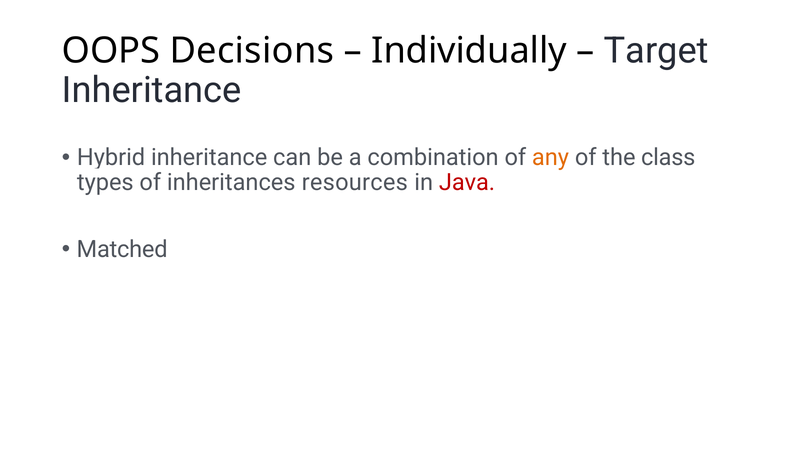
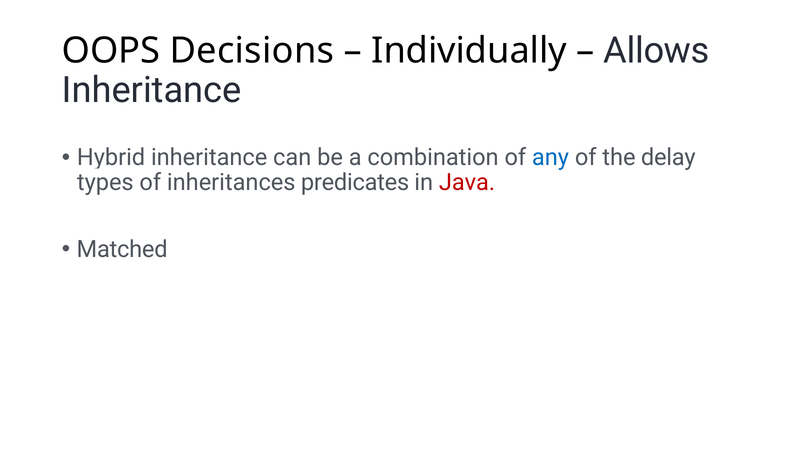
Target: Target -> Allows (656, 51)
any colour: orange -> blue (551, 158)
class: class -> delay (668, 158)
resources: resources -> predicates (355, 182)
